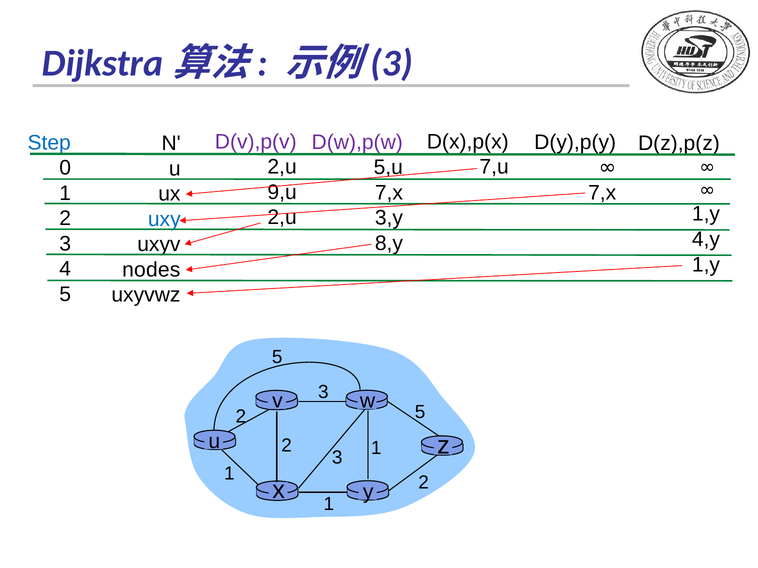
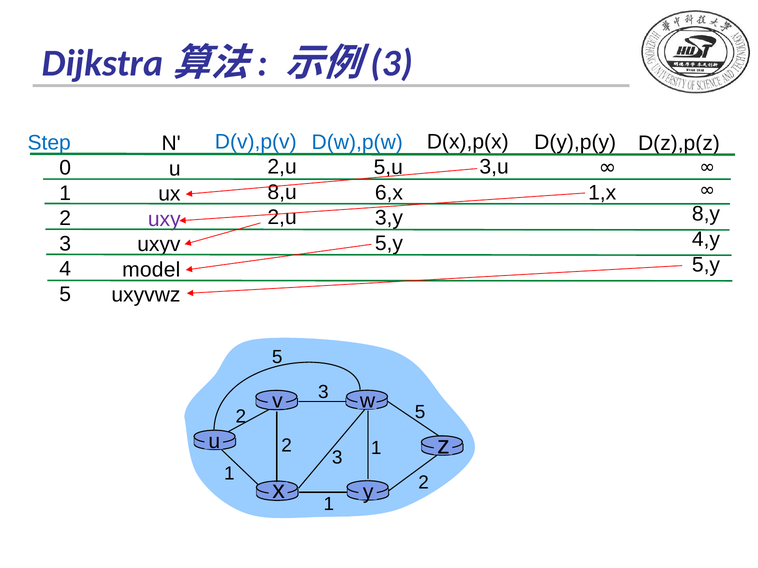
D(v),p(v colour: purple -> blue (256, 142)
D(w),p(w colour: purple -> blue (357, 142)
7,u: 7,u -> 3,u (494, 167)
9,u: 9,u -> 8,u (282, 192)
7,x: 7,x -> 6,x (389, 193)
7,x: 7,x -> 1,x (602, 193)
1,y: 1,y -> 8,y (706, 214)
uxy colour: blue -> purple (164, 219)
8,y: 8,y -> 5,y (389, 243)
1,y: 1,y -> 5,y (706, 265)
nodes: nodes -> model (151, 270)
